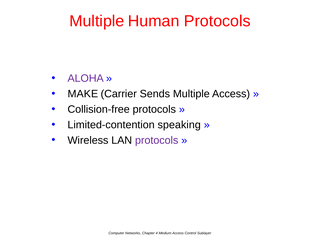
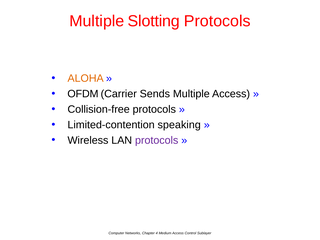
Human: Human -> Slotting (154, 21)
ALOHA colour: purple -> orange (86, 78)
MAKE: MAKE -> OFDM (83, 94)
